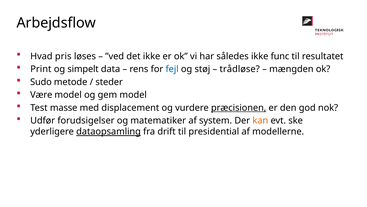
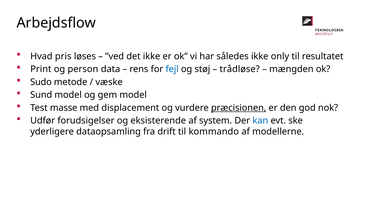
func: func -> only (280, 56)
simpelt: simpelt -> person (83, 69)
steder: steder -> væske (109, 82)
Være: Være -> Sund (41, 95)
matematiker: matematiker -> eksisterende (158, 120)
kan colour: orange -> blue (260, 120)
dataopsamling underline: present -> none (109, 131)
presidential: presidential -> kommando (214, 131)
